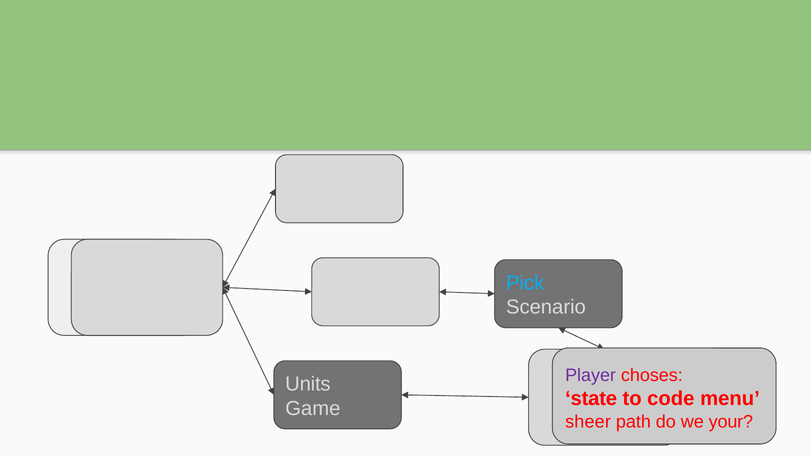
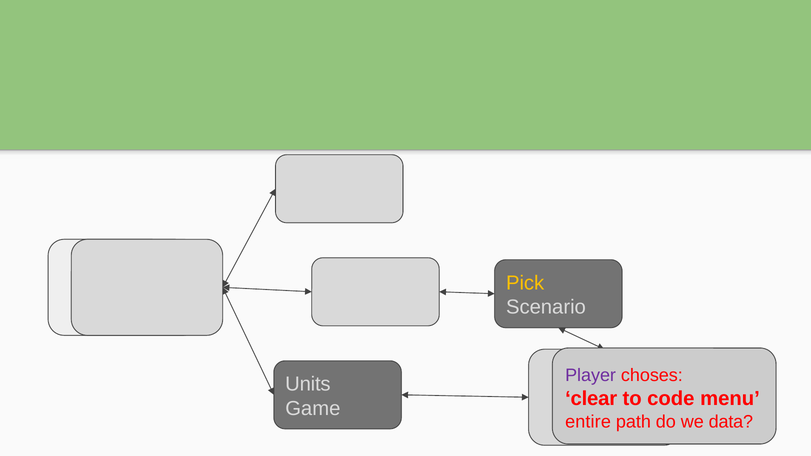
Pick colour: light blue -> yellow (525, 283)
state: state -> clear (591, 399)
sheer: sheer -> entire (588, 422)
your: your -> data (731, 422)
